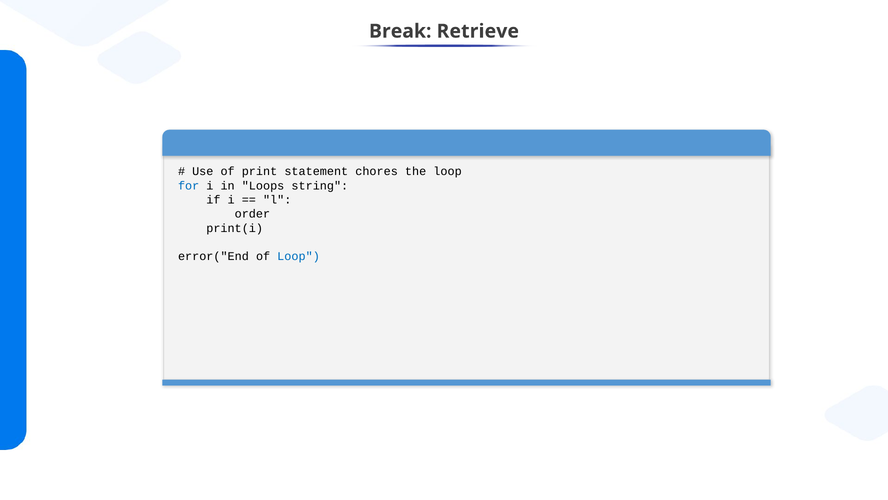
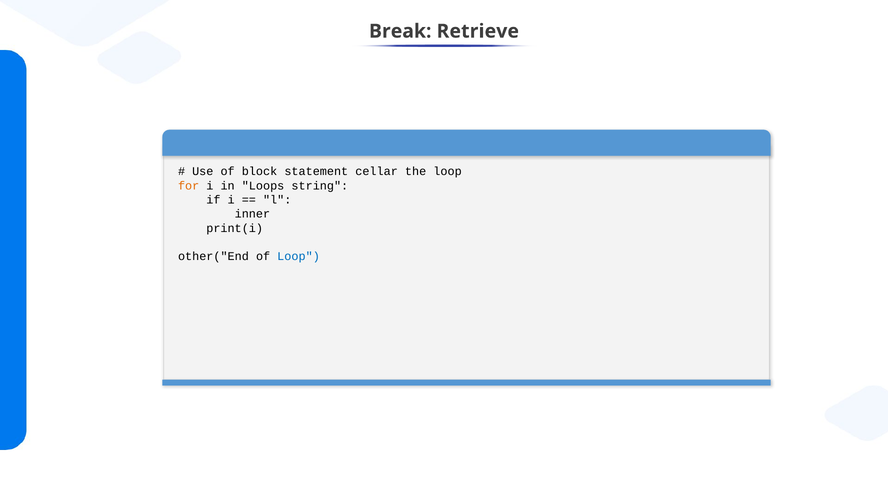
print: print -> block (260, 171)
chores: chores -> cellar (377, 171)
for colour: blue -> orange (189, 185)
order: order -> inner (252, 214)
error("End: error("End -> other("End (213, 256)
